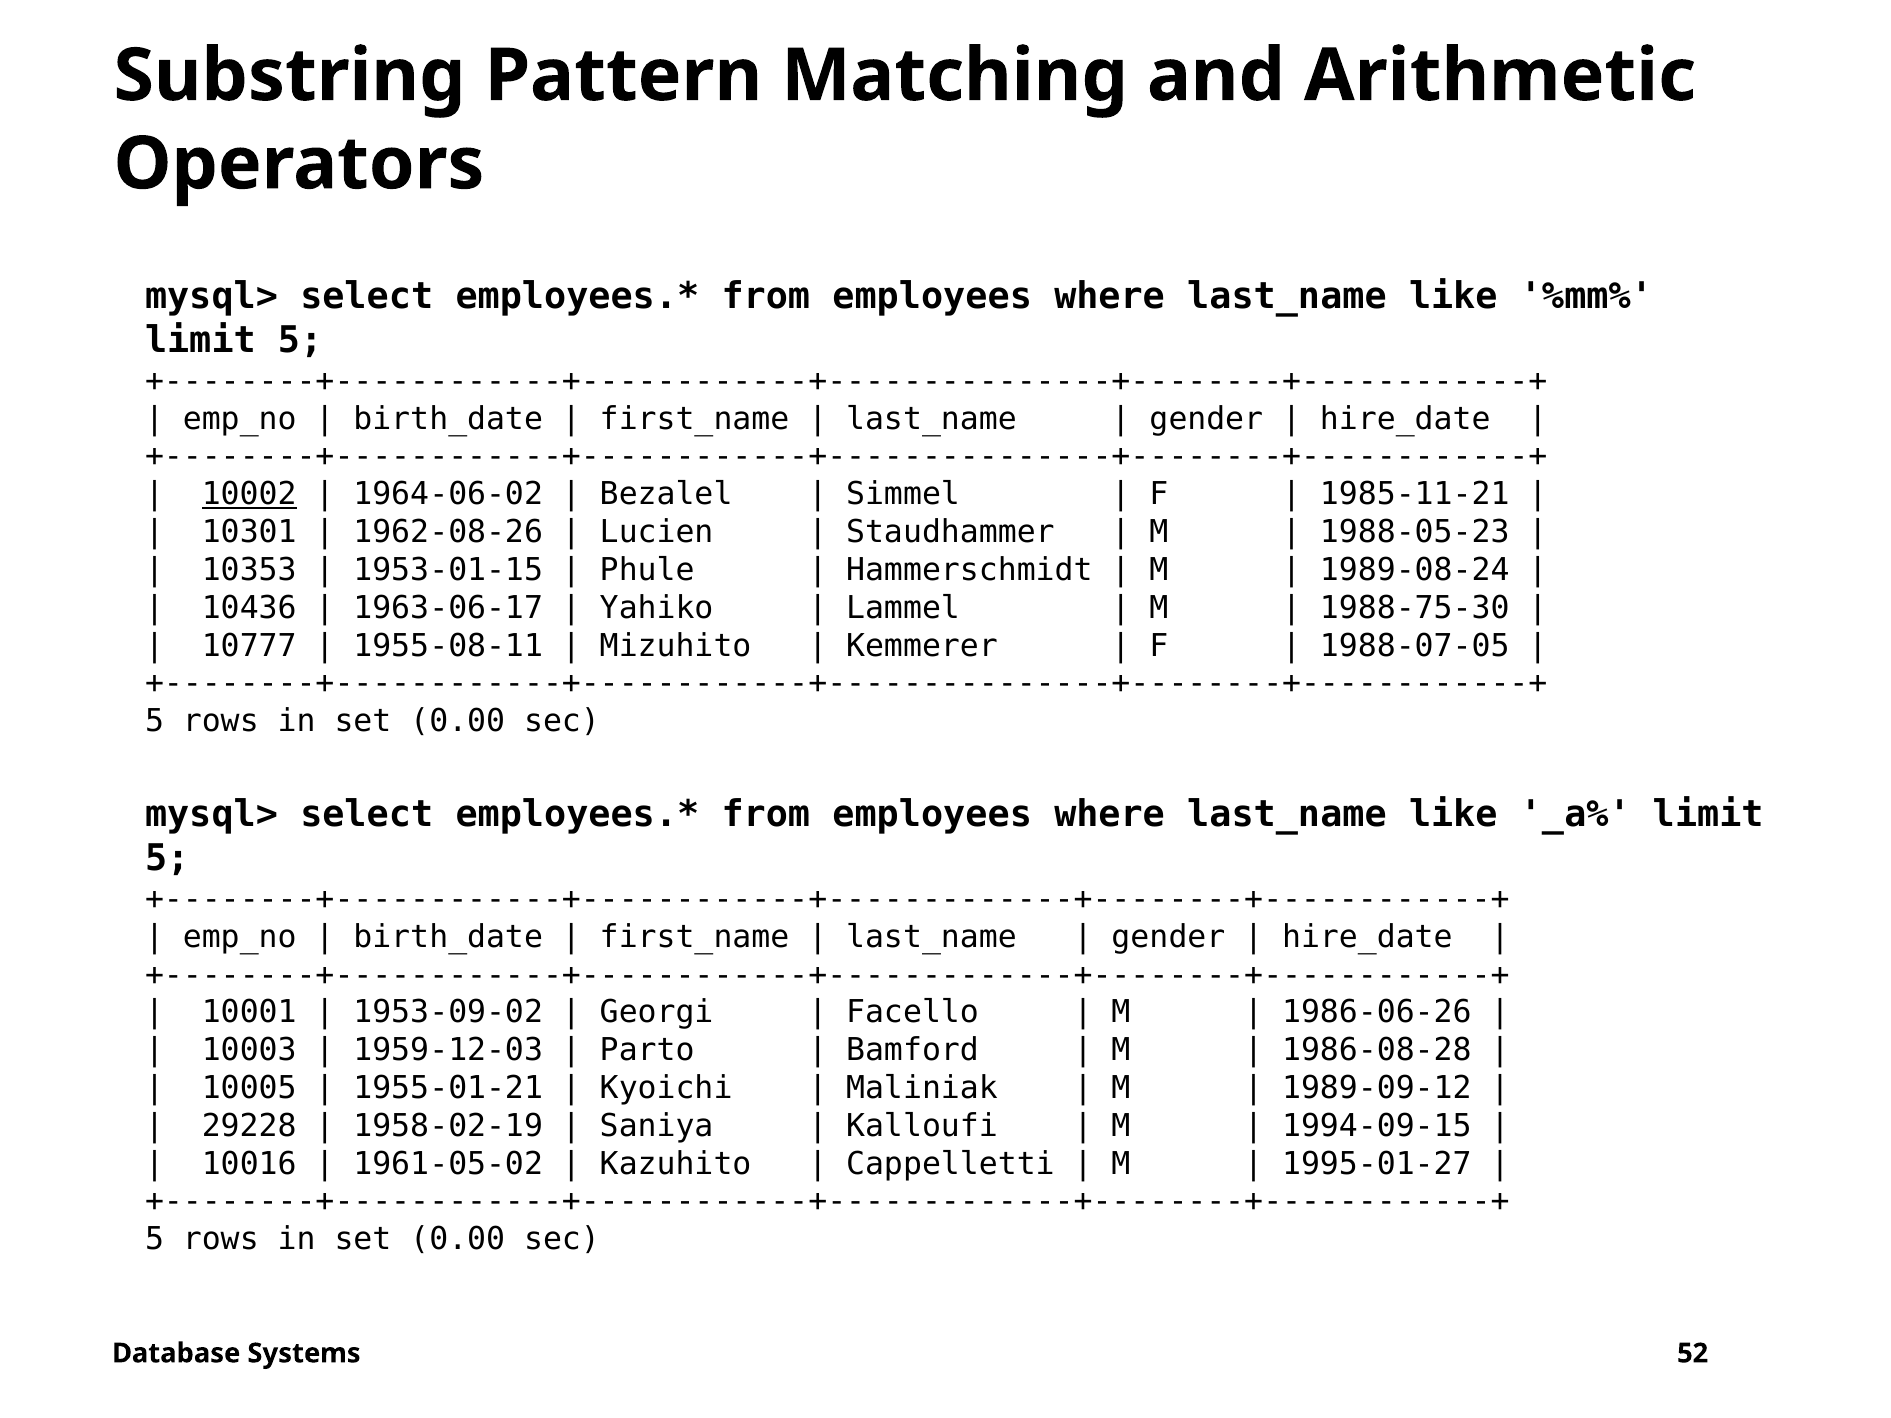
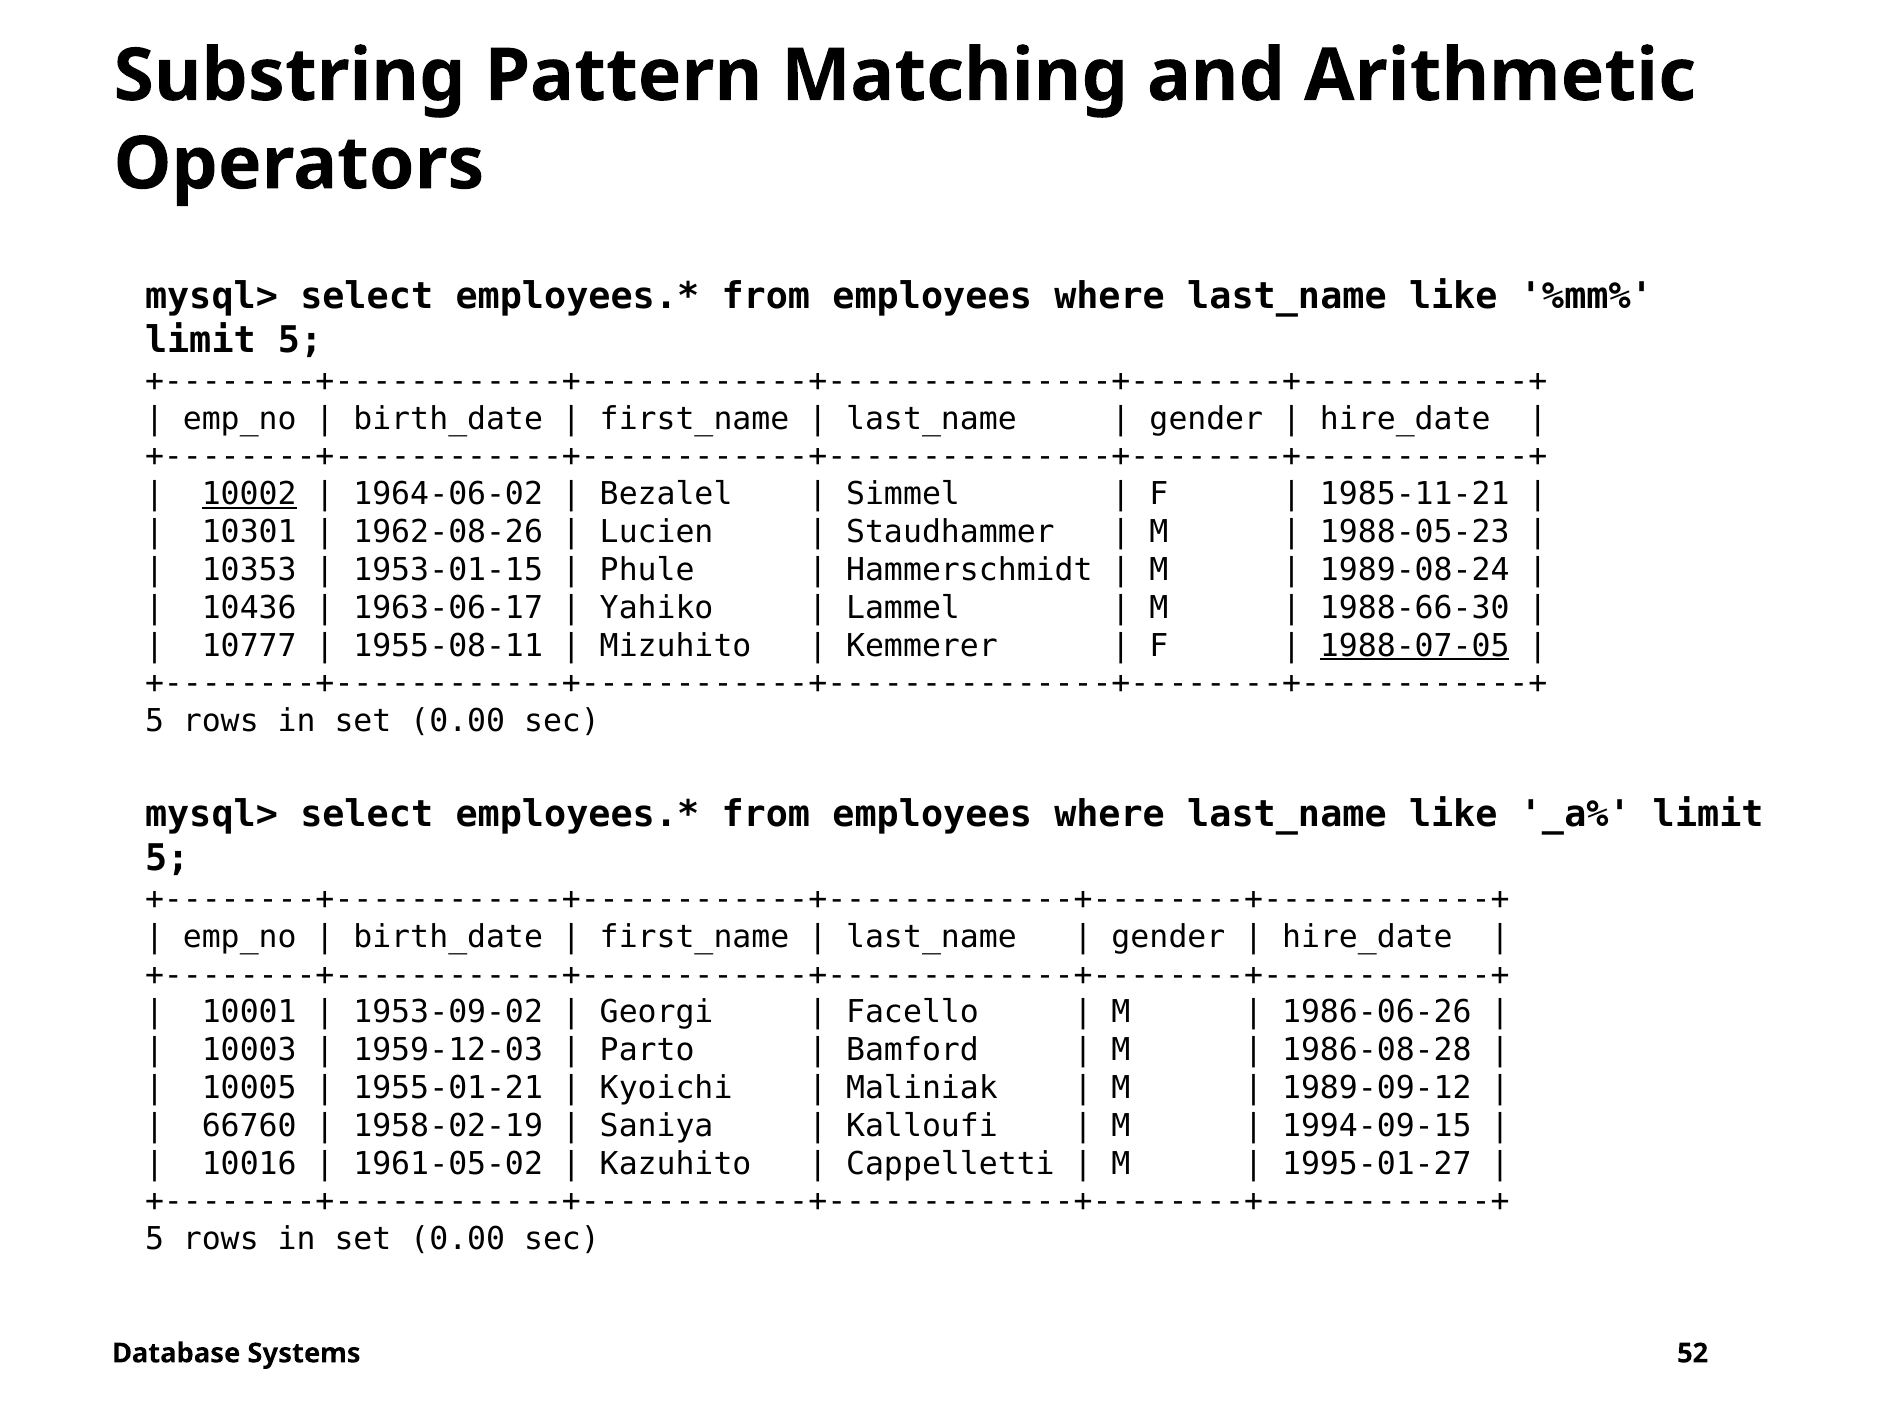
1988-75-30: 1988-75-30 -> 1988-66-30 (1415, 608)
1988-07-05 underline: none -> present (1415, 646)
29228: 29228 -> 66760 (249, 1126)
